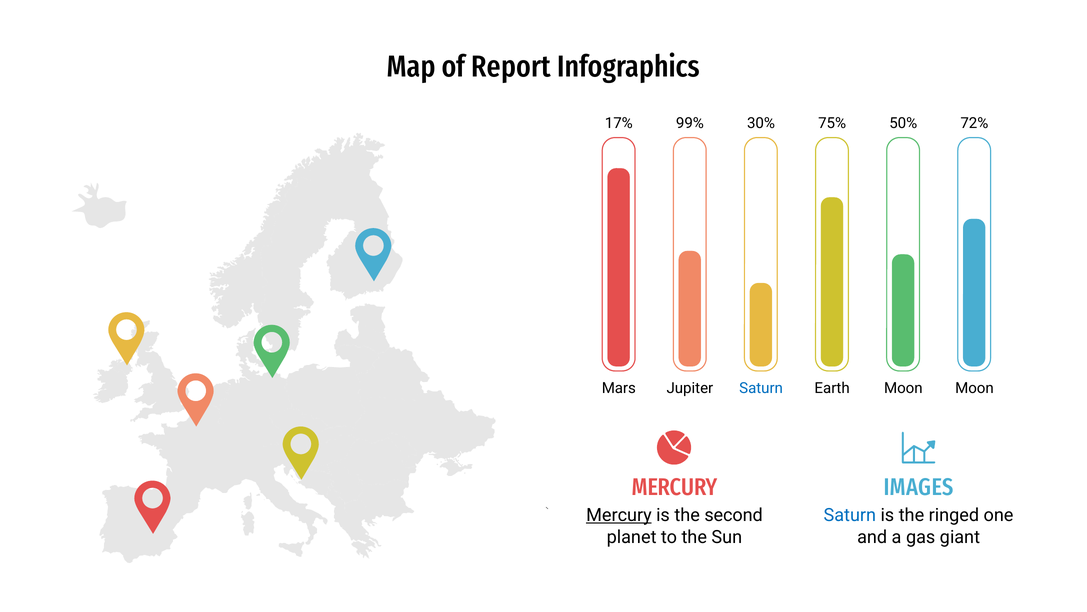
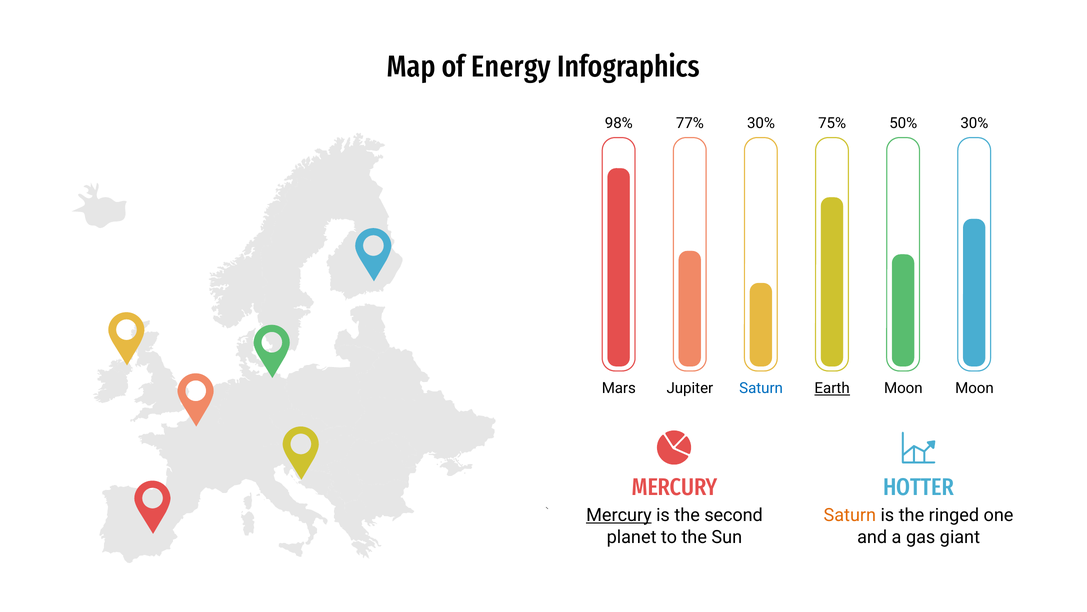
Report: Report -> Energy (511, 66)
17%: 17% -> 98% (619, 123)
99%: 99% -> 77% (690, 123)
72%: 72% -> 30% (974, 123)
Earth underline: none -> present (832, 388)
IMAGES: IMAGES -> HOTTER (919, 487)
Saturn colour: blue -> orange (850, 515)
